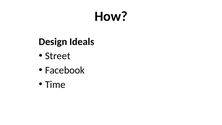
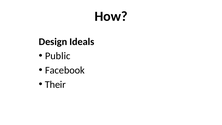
Street: Street -> Public (58, 56)
Time: Time -> Their (55, 84)
